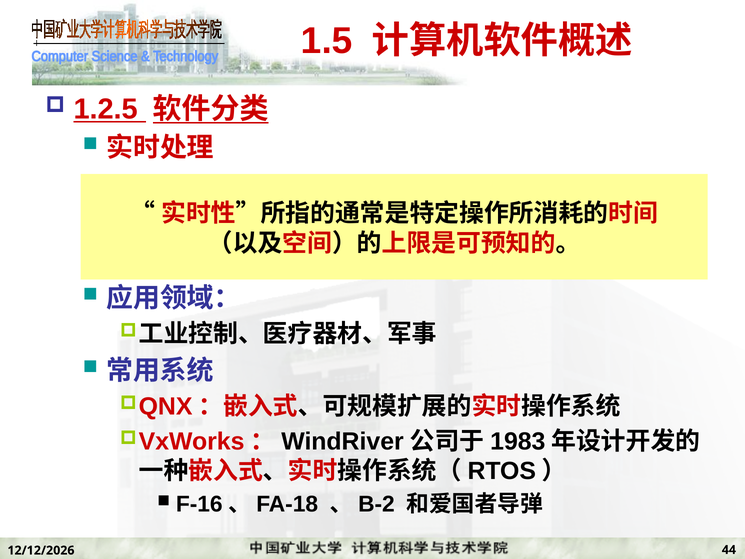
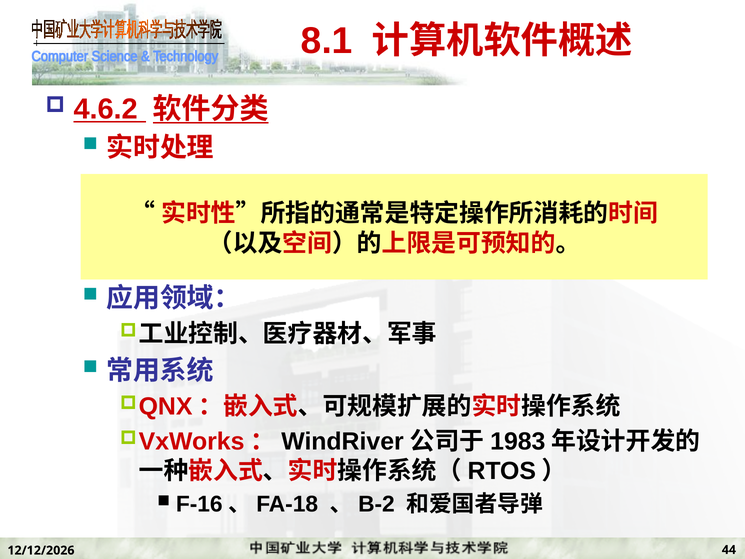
1.5: 1.5 -> 8.1 (327, 41)
1.2.5: 1.2.5 -> 4.6.2 (106, 109)
